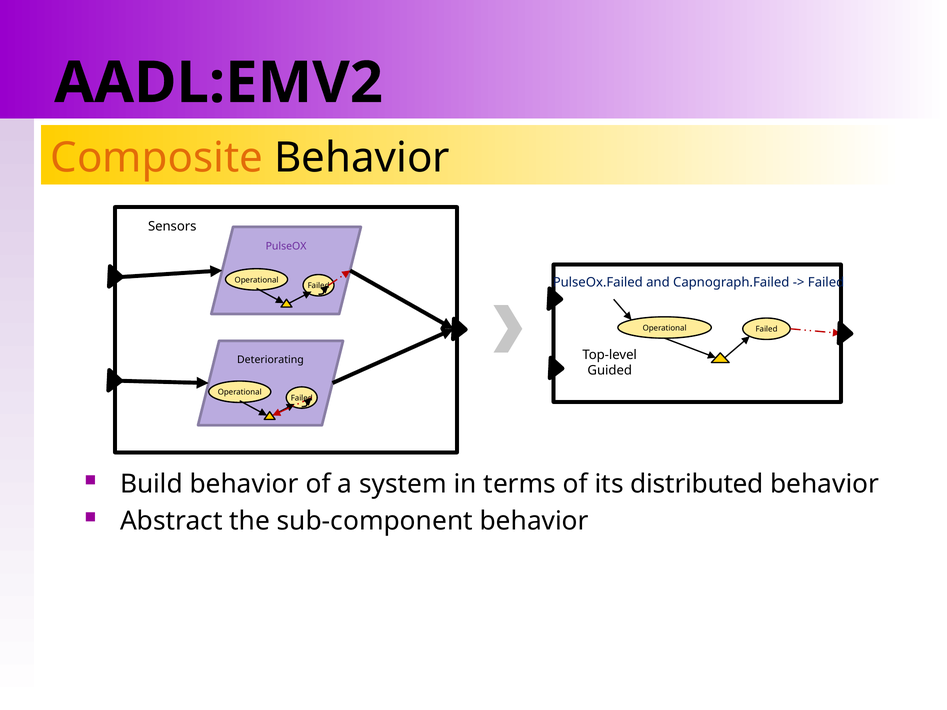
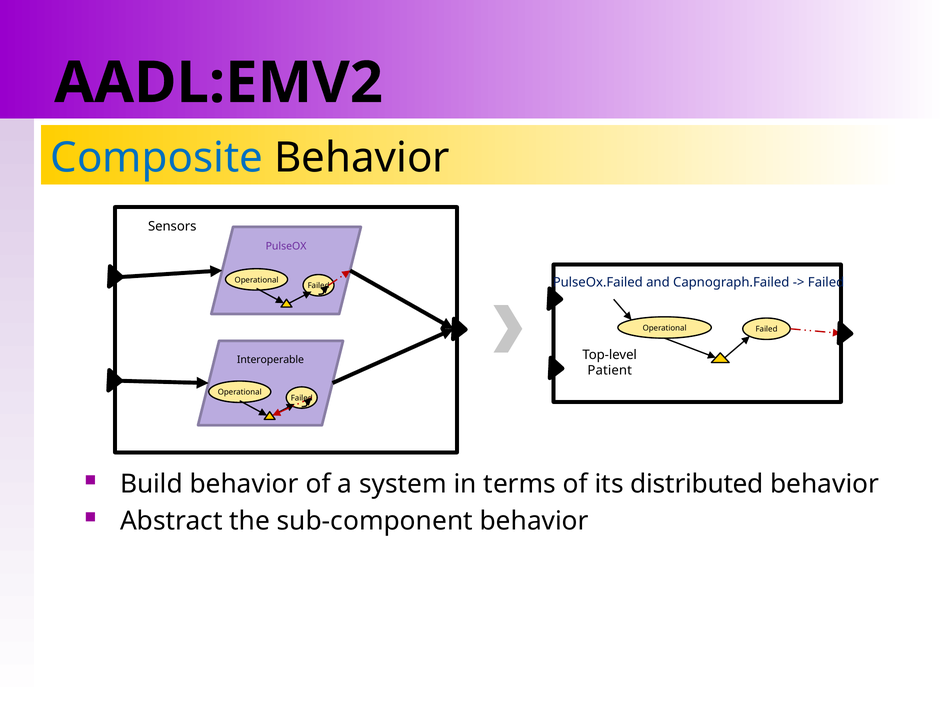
Composite colour: orange -> blue (157, 158)
Deteriorating: Deteriorating -> Interoperable (270, 360)
Guided: Guided -> Patient (610, 371)
